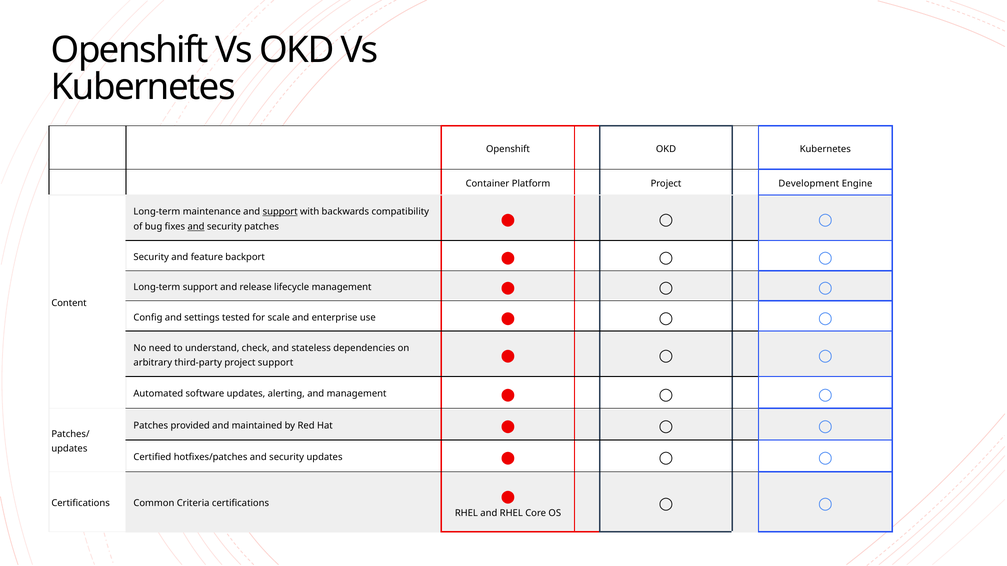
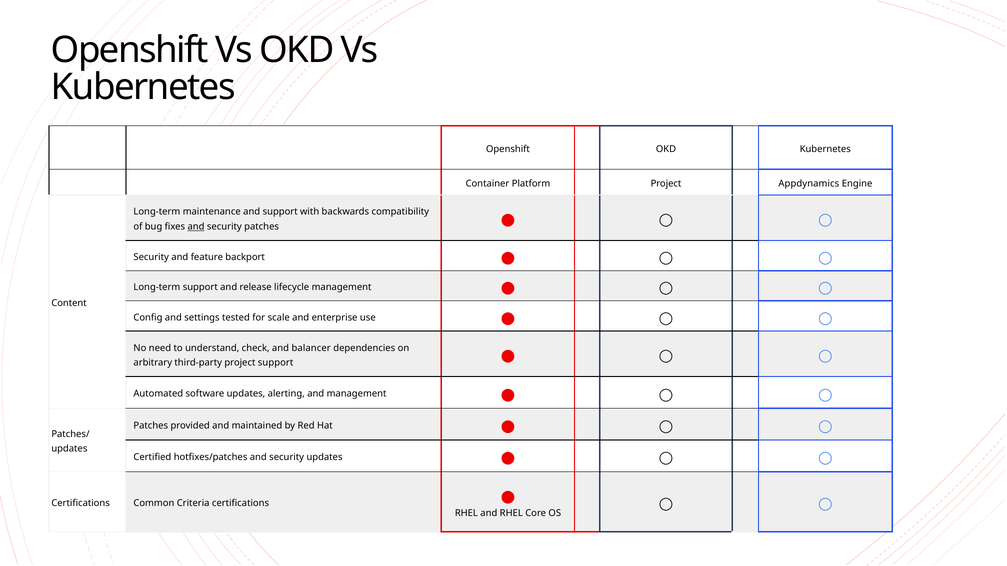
Development: Development -> Appdynamics (809, 184)
support underline: present -> none (280, 212)
stateless: stateless -> balancer (311, 348)
